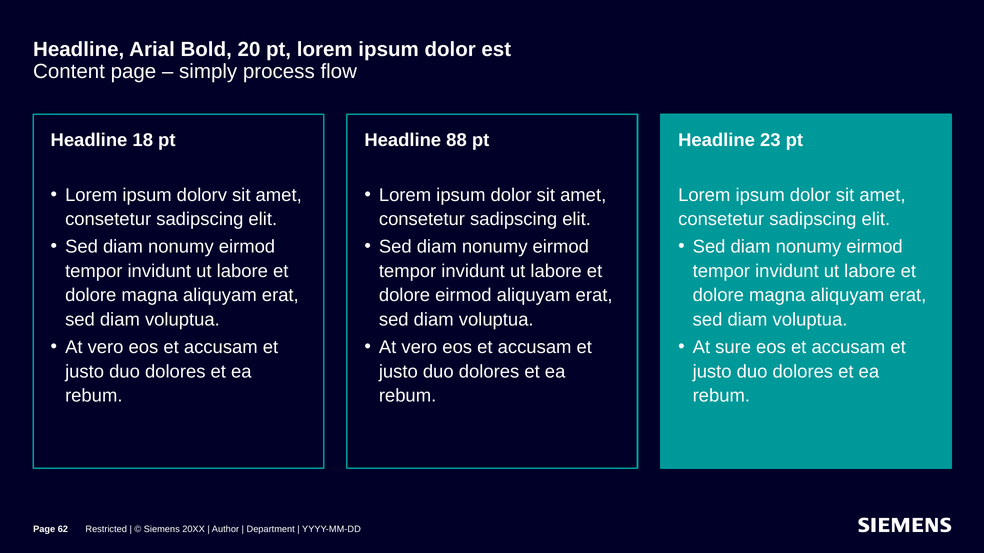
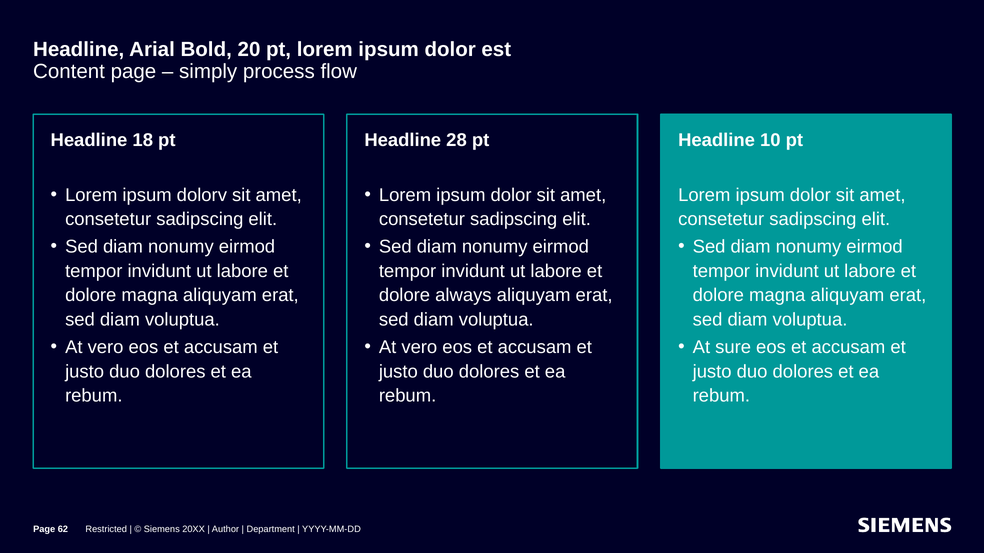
88: 88 -> 28 (456, 140)
23: 23 -> 10 (770, 140)
dolore eirmod: eirmod -> always (463, 296)
